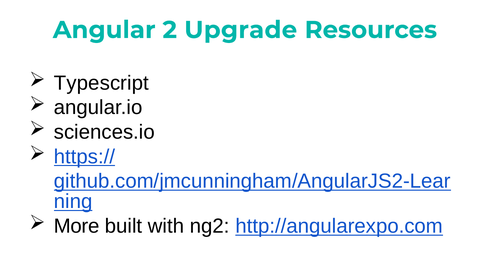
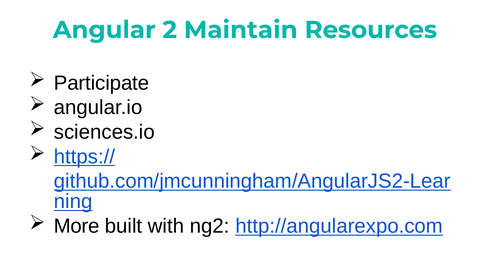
Upgrade: Upgrade -> Maintain (241, 30)
Typescript: Typescript -> Participate (102, 83)
